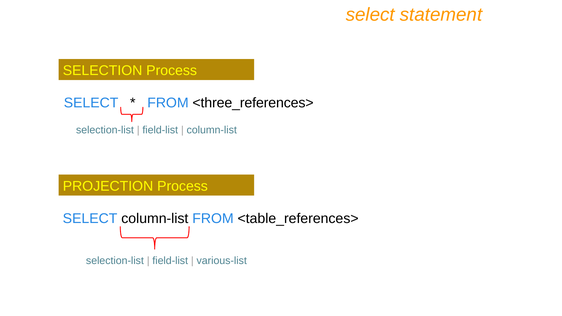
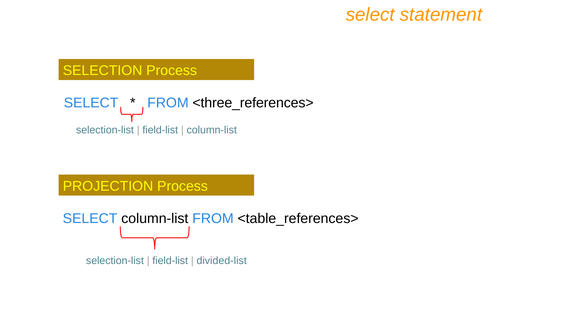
various-list: various-list -> divided-list (222, 261)
